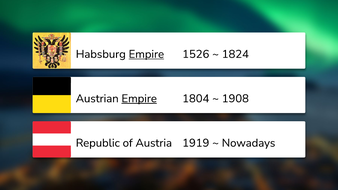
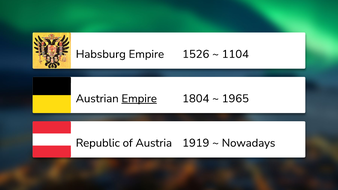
Empire underline: present -> none (146, 54)
1824: 1824 -> 1104 (235, 54)
1908: 1908 -> 1965 (235, 99)
